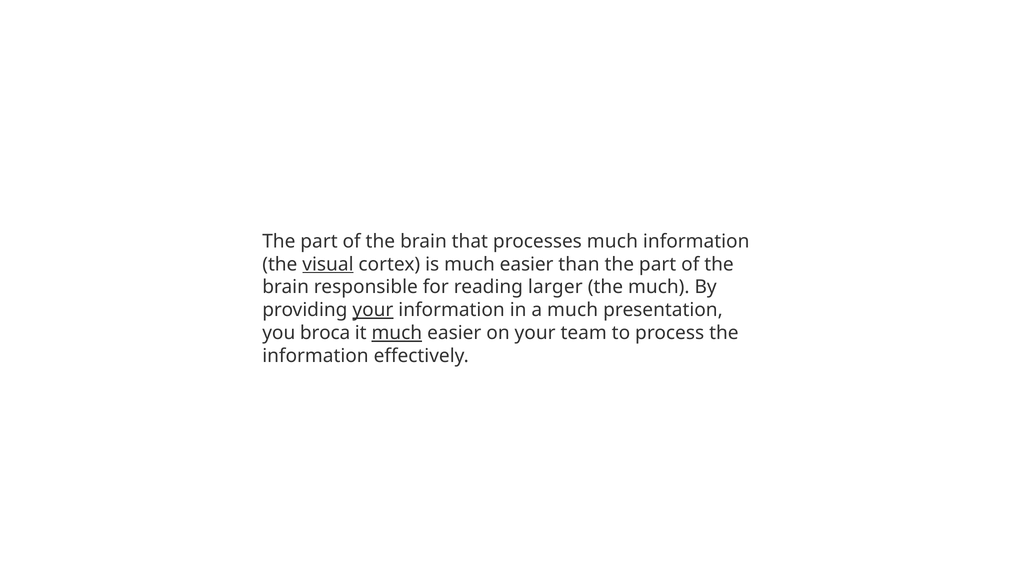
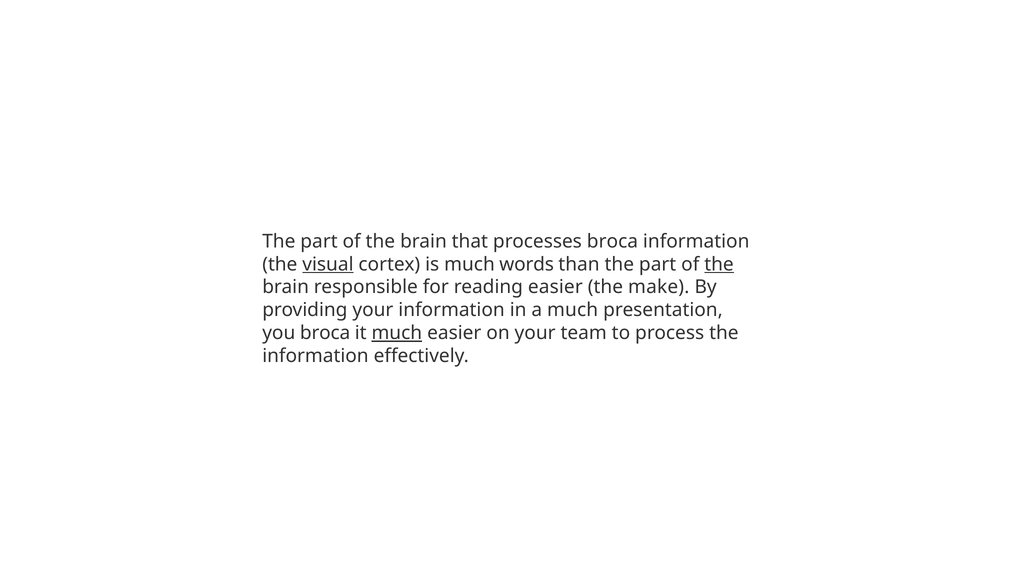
processes much: much -> broca (612, 241)
is much easier: easier -> words (527, 264)
the underline: none -> present (719, 264)
reading larger: larger -> easier (555, 287)
the much: much -> make (659, 287)
your underline: present -> none (373, 310)
